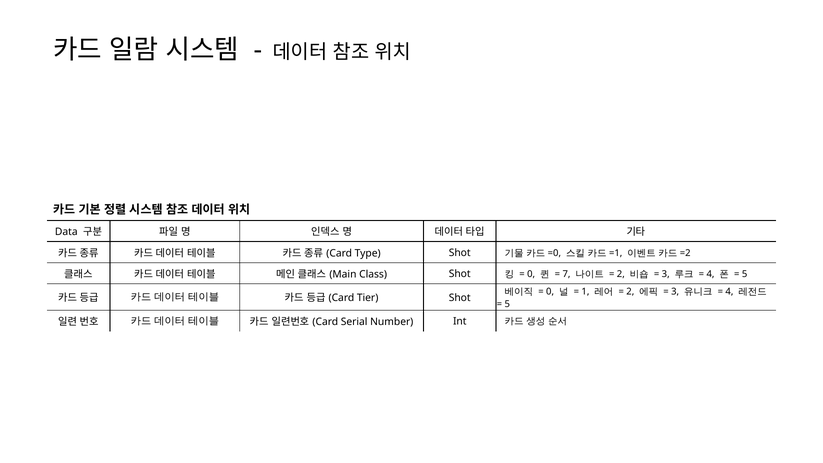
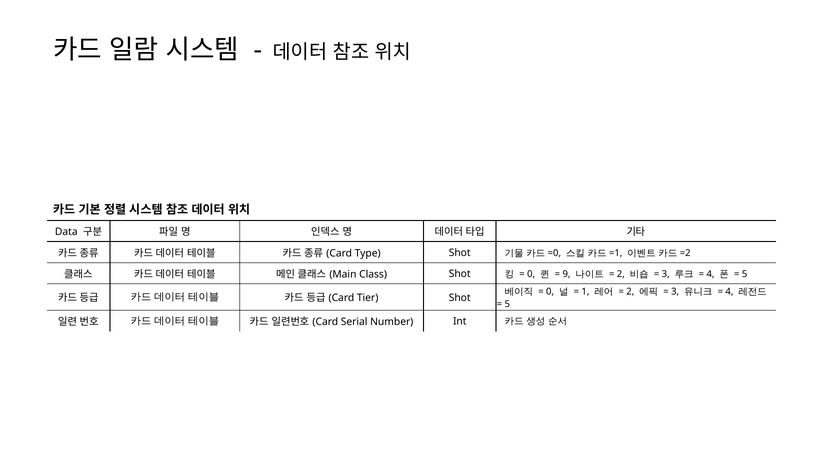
7: 7 -> 9 (567, 274)
